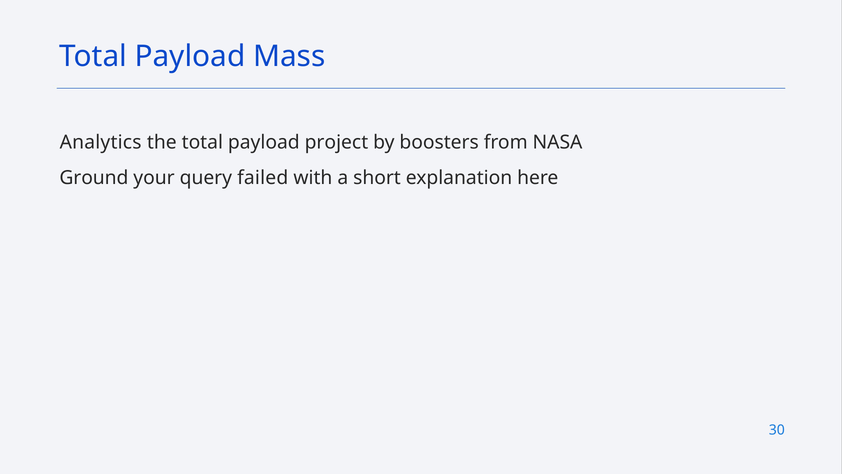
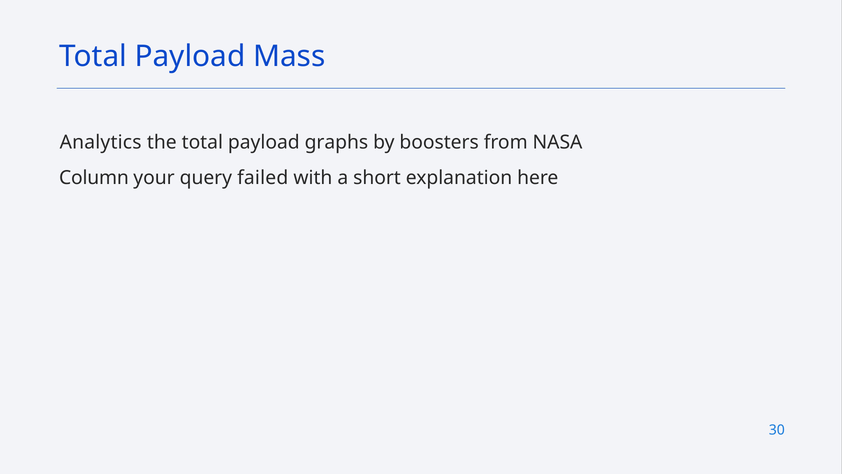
project: project -> graphs (336, 142)
Ground: Ground -> Column (94, 177)
